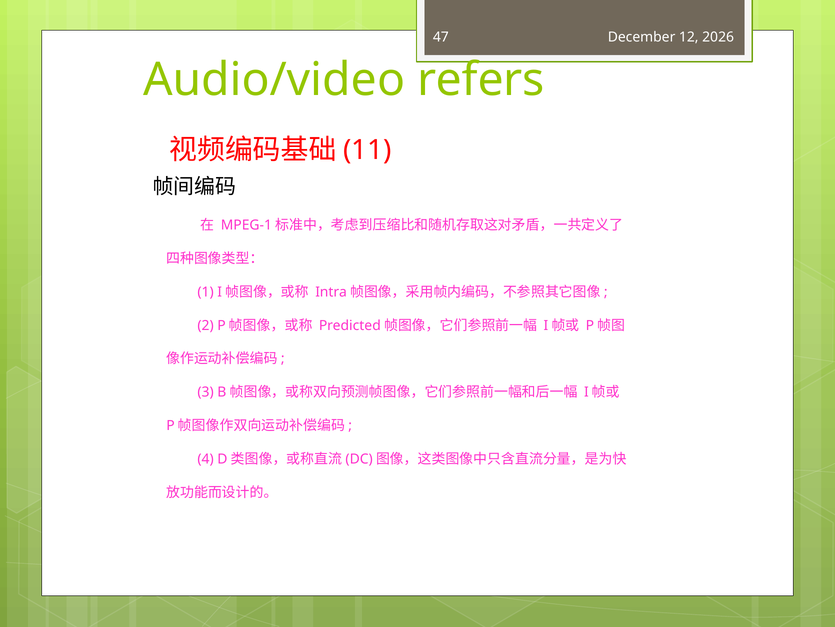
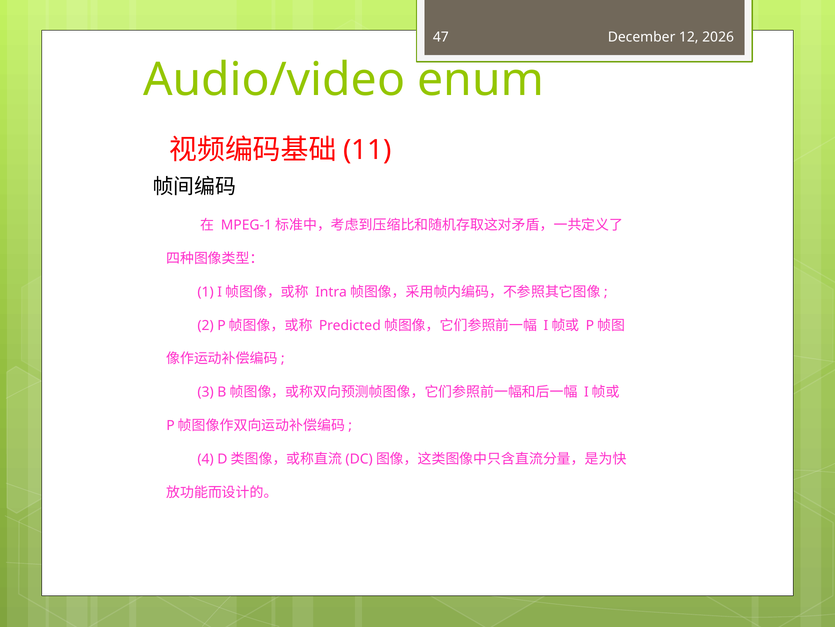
refers: refers -> enum (481, 80)
